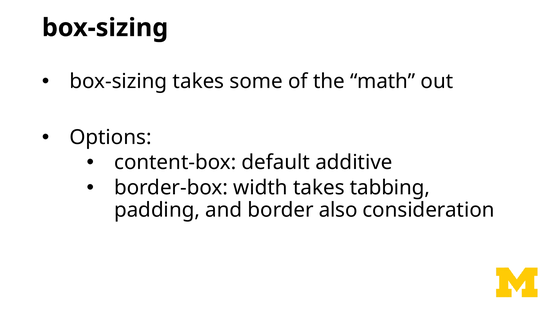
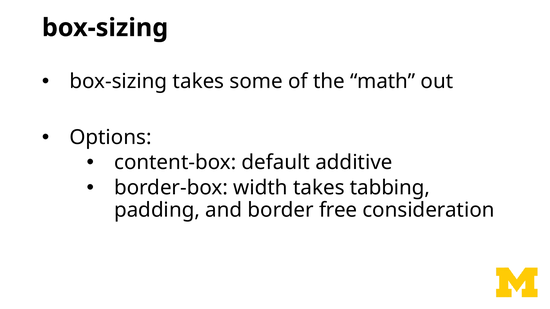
also: also -> free (338, 210)
